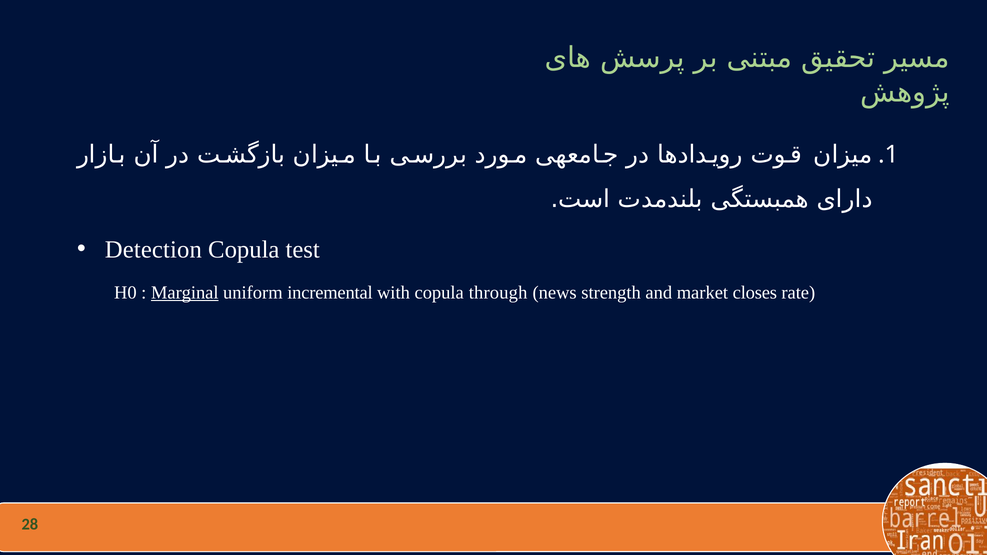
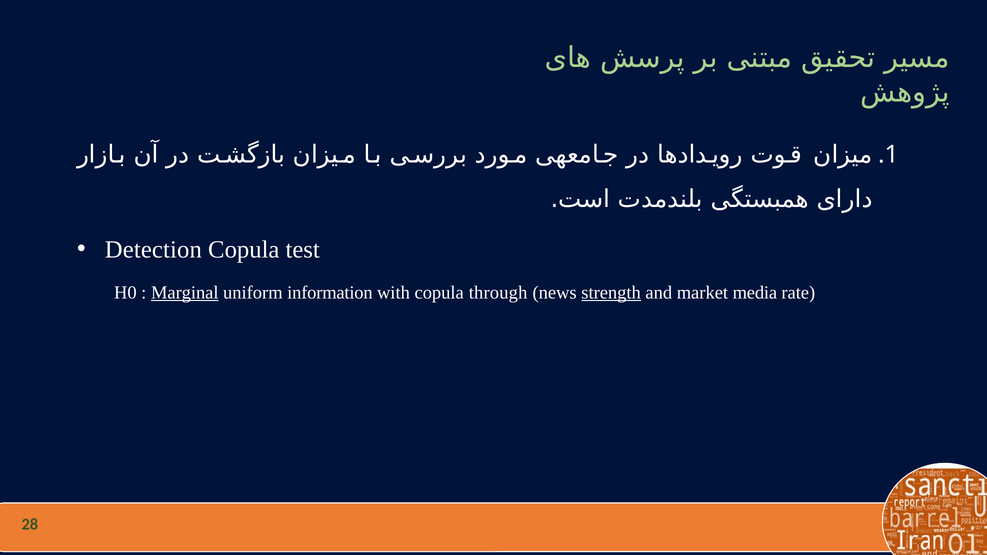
incremental: incremental -> information (330, 293)
strength underline: none -> present (611, 293)
closes: closes -> media (755, 293)
